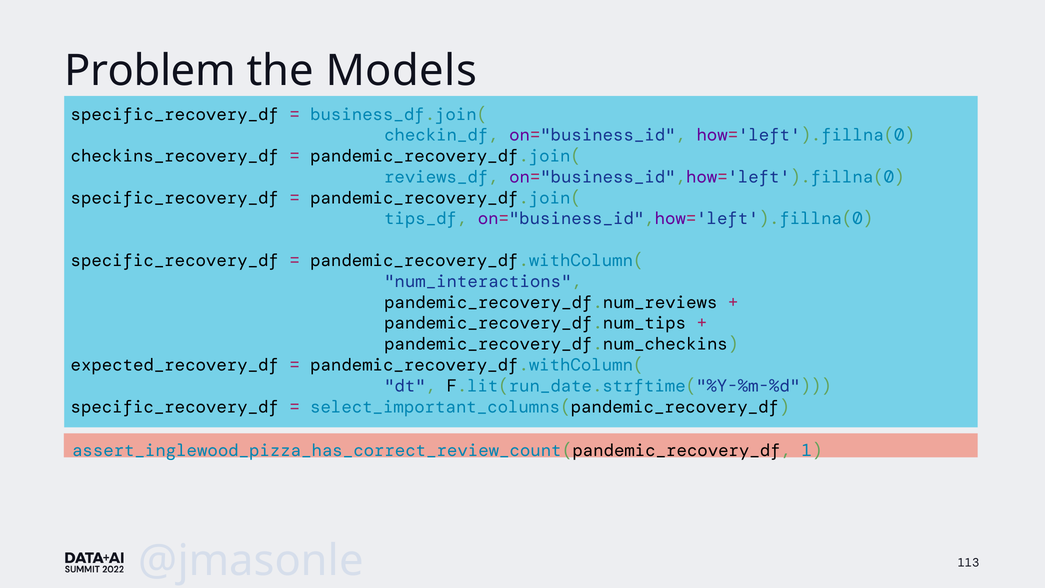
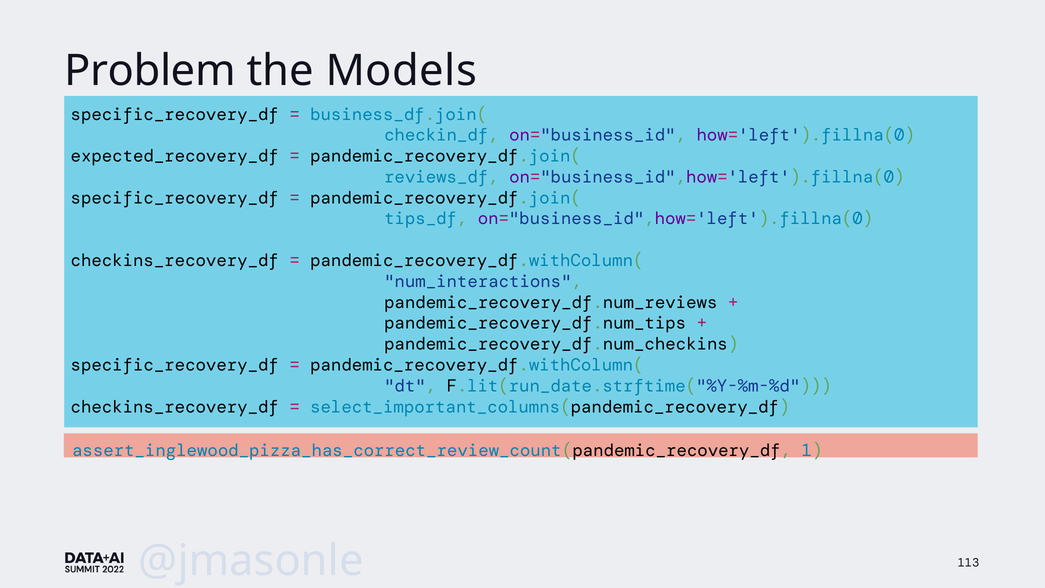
checkins_recovery_df: checkins_recovery_df -> expected_recovery_df (175, 156)
specific_recovery_df: specific_recovery_df -> checkins_recovery_df (175, 261)
expected_recovery_df: expected_recovery_df -> specific_recovery_df (175, 365)
specific_recovery_df: specific_recovery_df -> checkins_recovery_df (175, 407)
